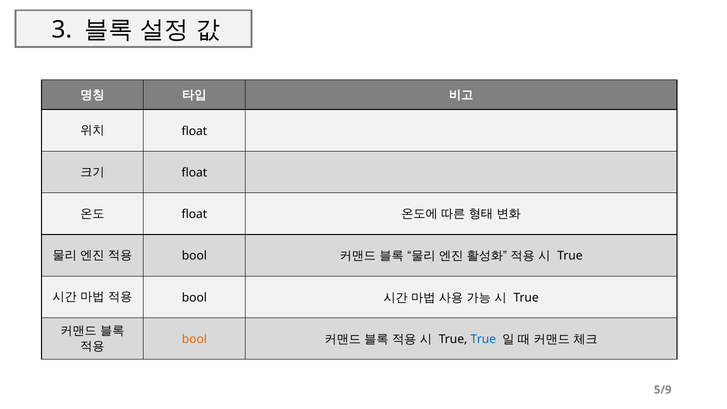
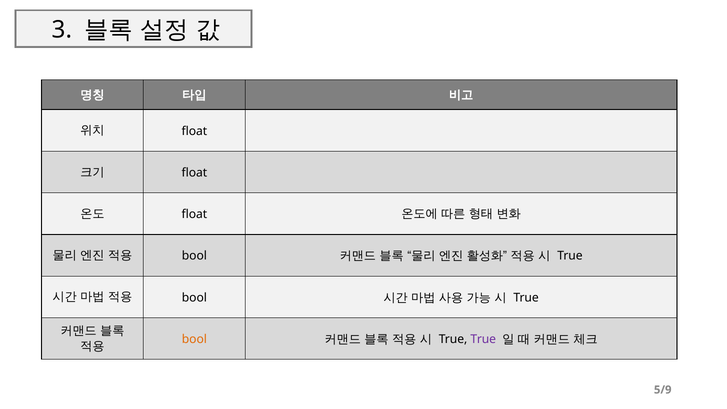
True colour: blue -> purple (483, 339)
